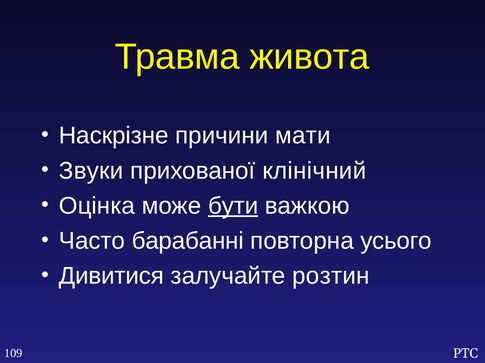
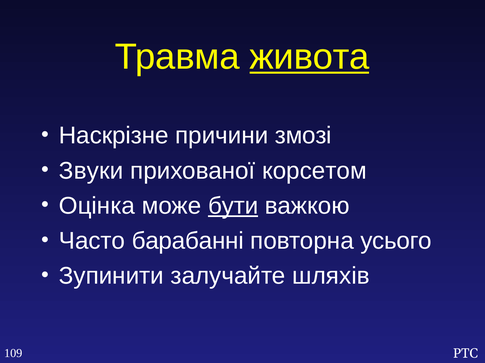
живота underline: none -> present (309, 57)
мати: мати -> змозі (303, 136)
клінічний: клінічний -> корсетом (314, 171)
Дивитися: Дивитися -> Зупинити (111, 277)
розтин: розтин -> шляхів (331, 277)
